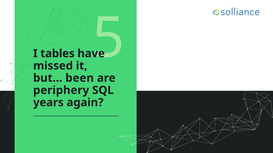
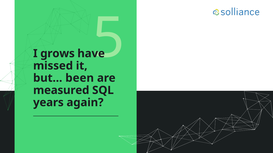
tables: tables -> grows (58, 54)
periphery: periphery -> measured (61, 91)
